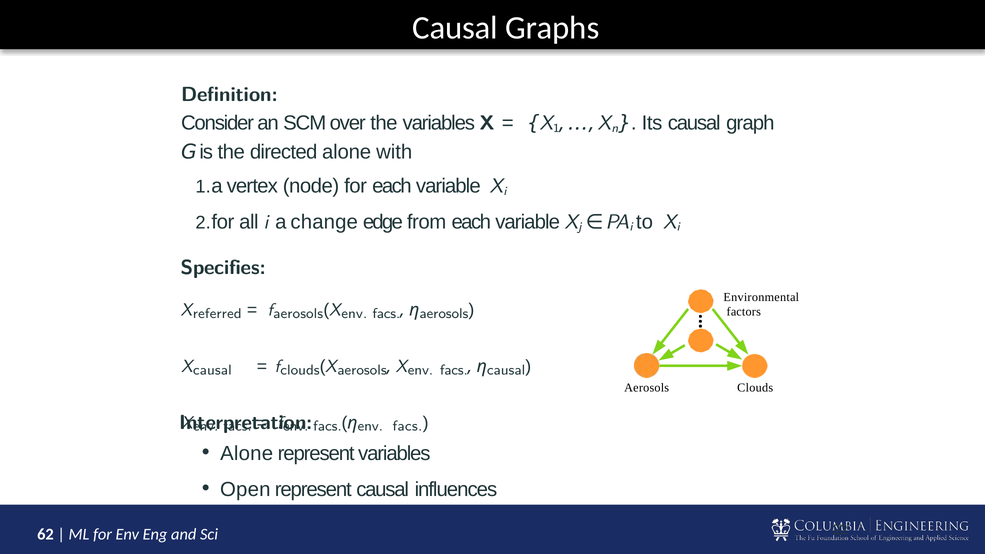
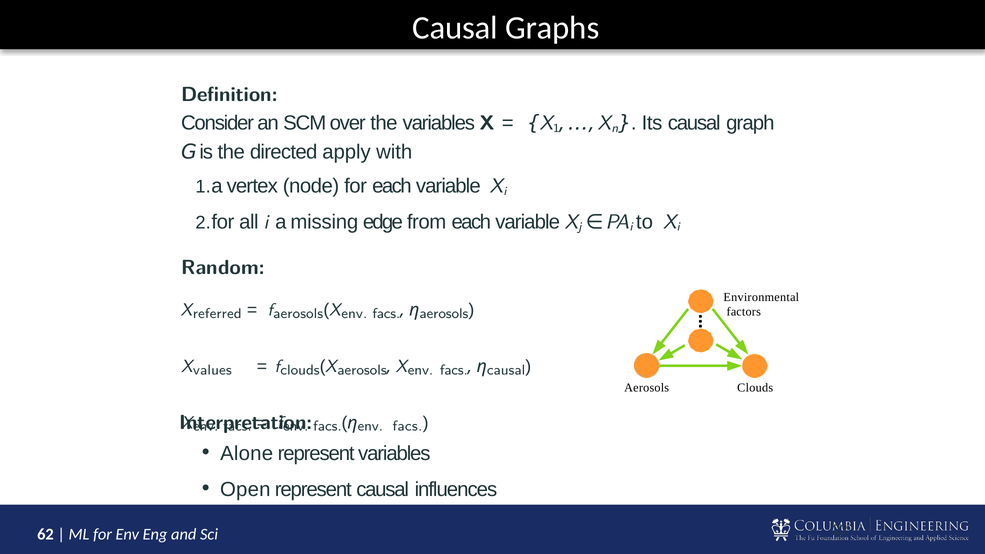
directed alone: alone -> apply (347, 152)
change: change -> missing (324, 222)
Specifies: Specifies -> Random (223, 268)
X causal: causal -> values (212, 370)
